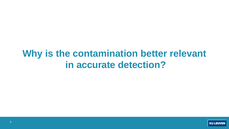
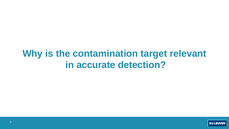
better: better -> target (154, 53)
